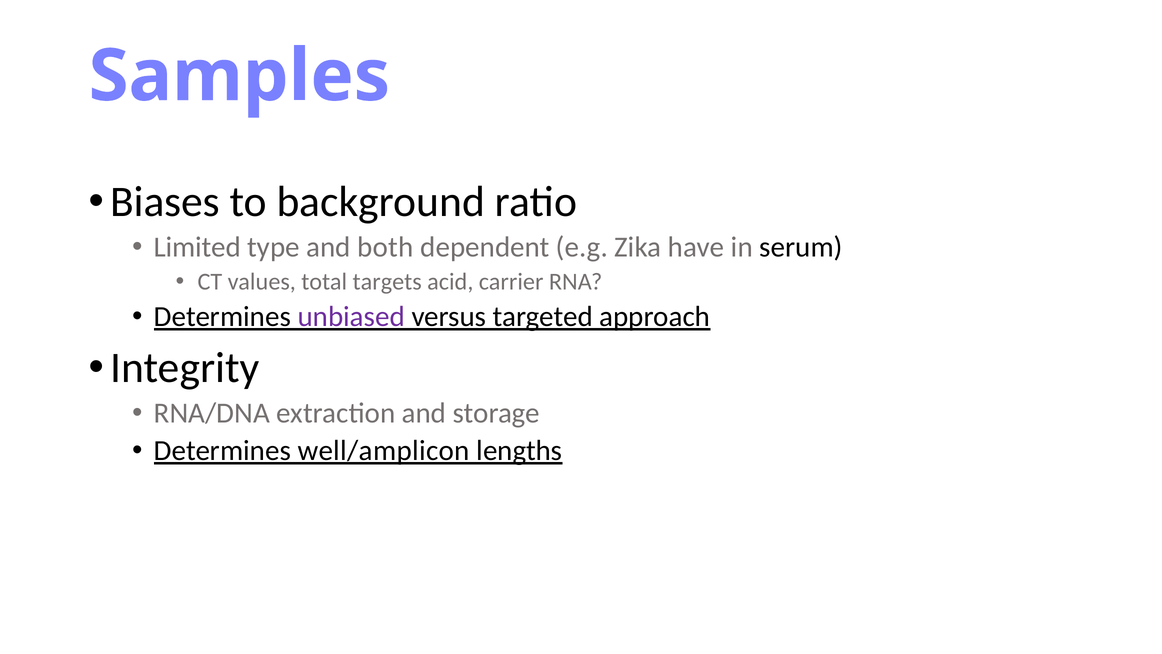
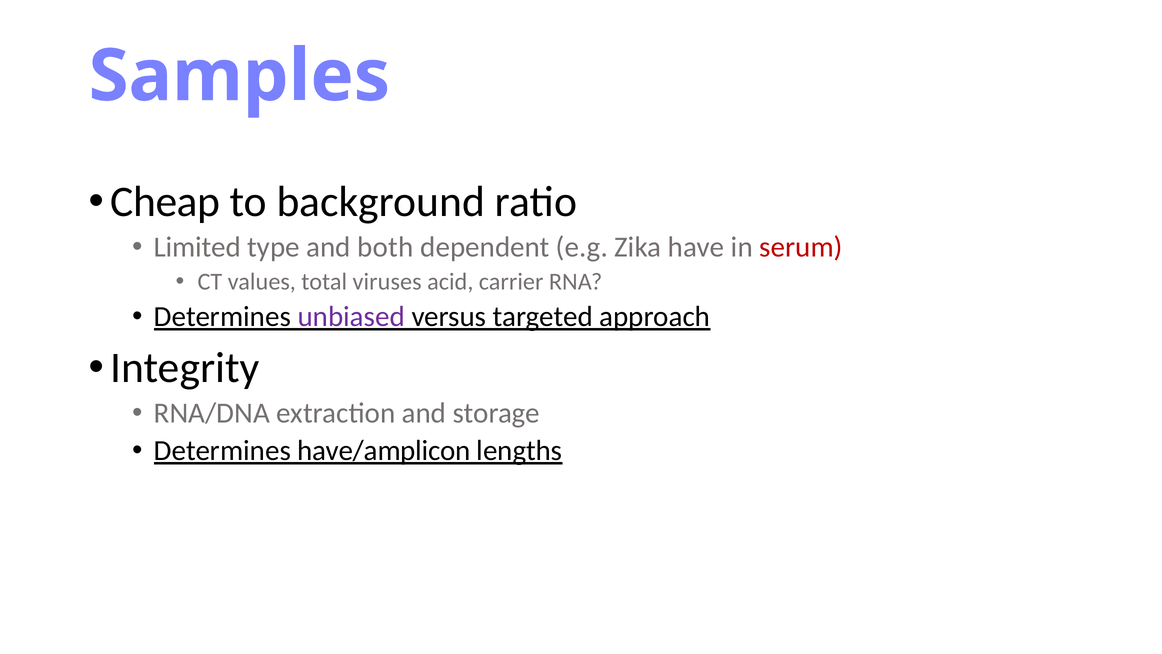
Biases: Biases -> Cheap (165, 202)
serum colour: black -> red (801, 247)
targets: targets -> viruses (387, 282)
well/amplicon: well/amplicon -> have/amplicon (384, 451)
